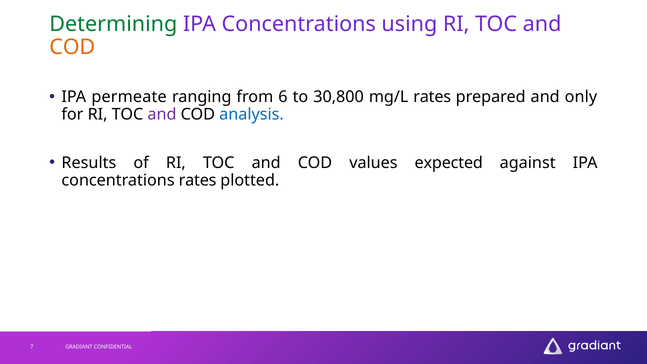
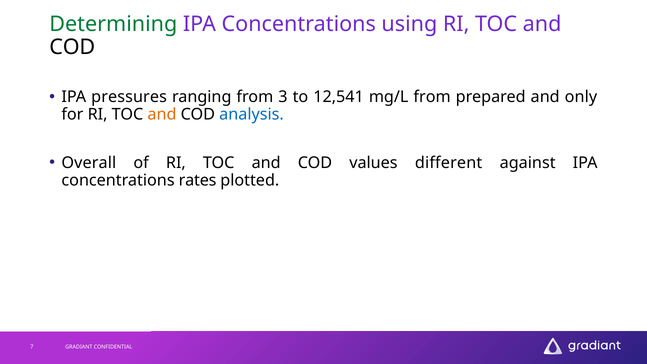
COD colour: orange -> black (72, 47)
permeate: permeate -> pressures (129, 97)
6: 6 -> 3 (283, 97)
30,800: 30,800 -> 12,541 (339, 97)
mg/L rates: rates -> from (432, 97)
and colour: purple -> orange (162, 114)
Results: Results -> Overall (89, 163)
expected: expected -> different (449, 163)
